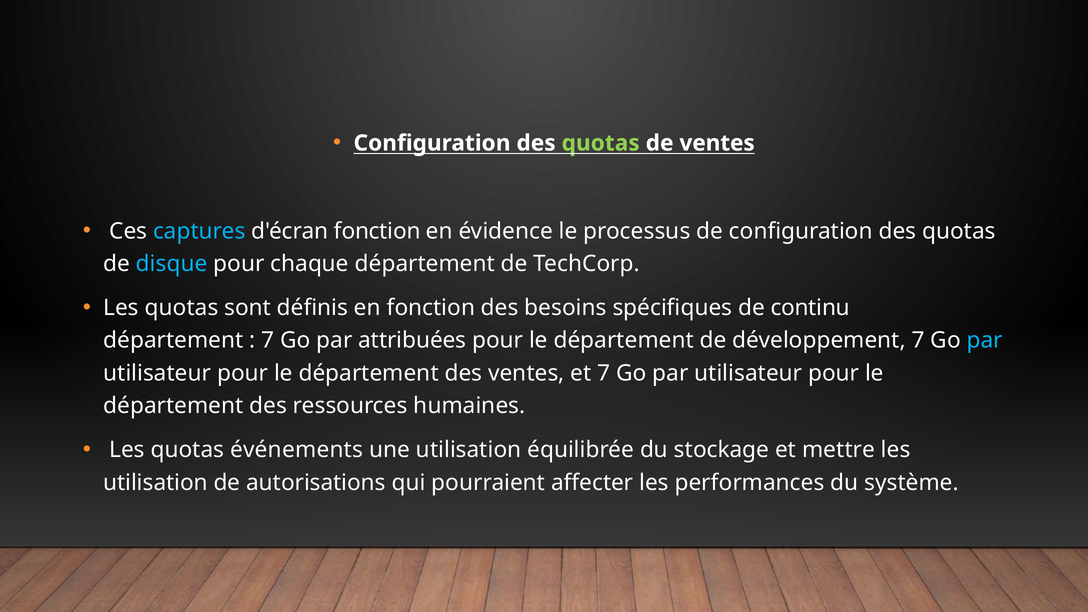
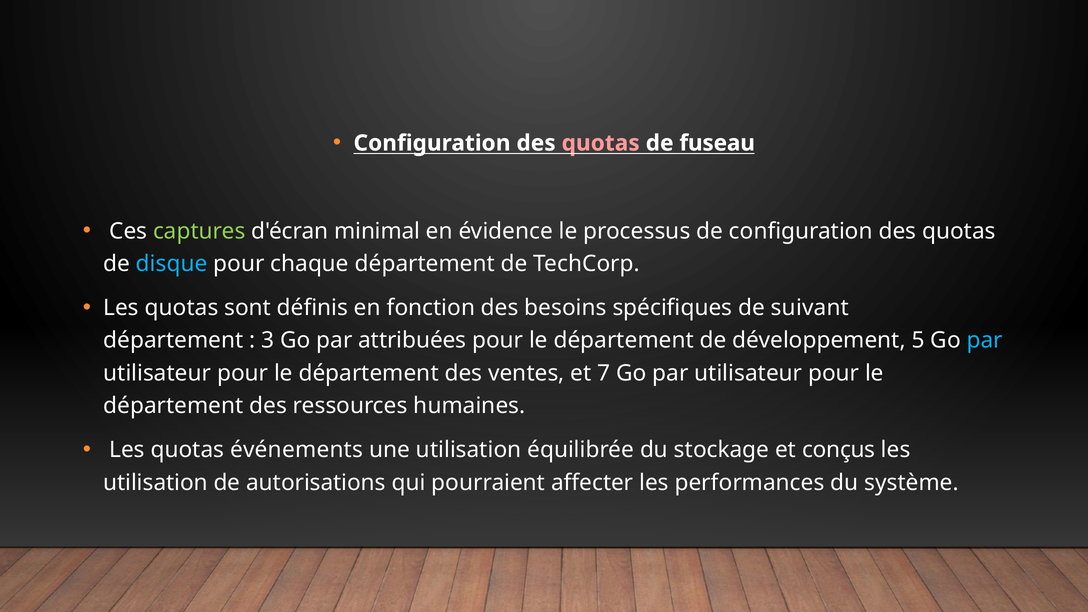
quotas colour: light green -> pink (601, 143)
de ventes: ventes -> fuseau (717, 143)
captures colour: light blue -> light green (199, 231)
d'écran fonction: fonction -> minimal (377, 231)
continu: continu -> suivant (810, 308)
7: 7 -> 3 (268, 341)
développement 7: 7 -> 5 (918, 341)
mettre: mettre -> conçus (839, 450)
